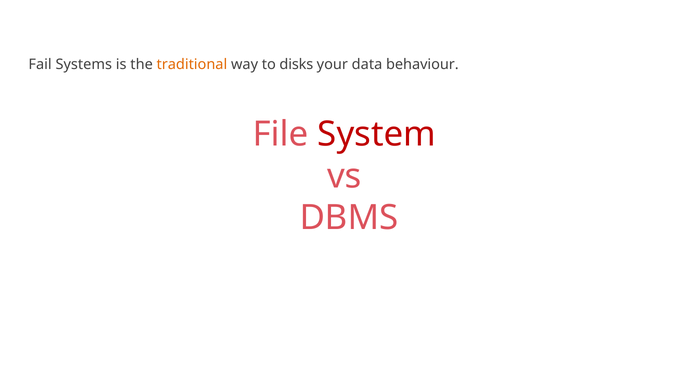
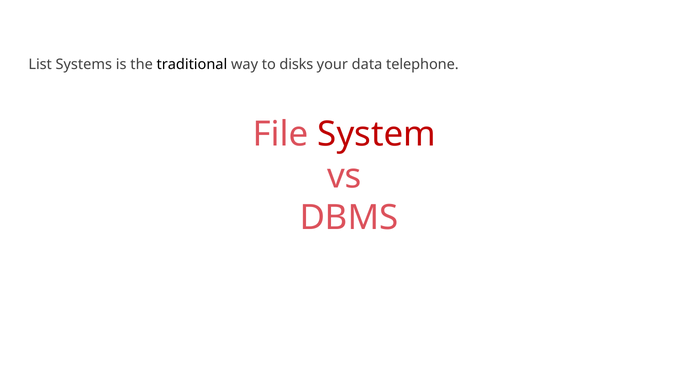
Fail: Fail -> List (40, 64)
traditional colour: orange -> black (192, 64)
behaviour: behaviour -> telephone (422, 64)
